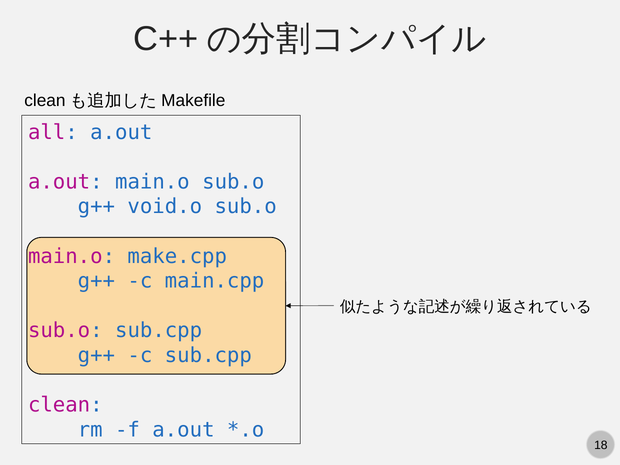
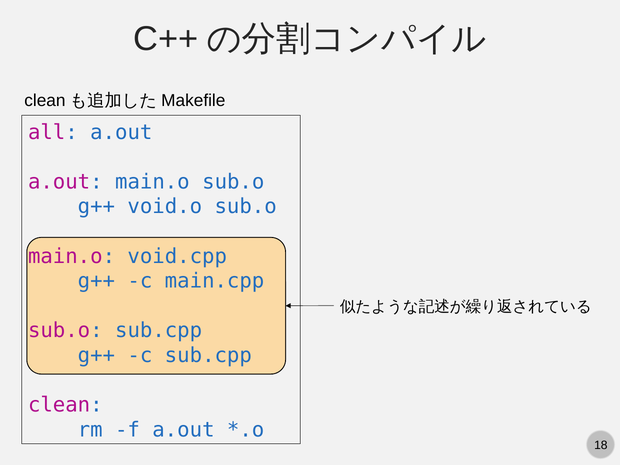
make.cpp: make.cpp -> void.cpp (177, 256)
